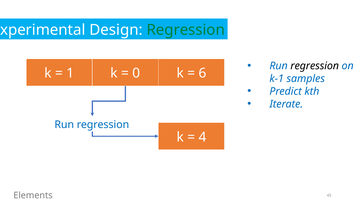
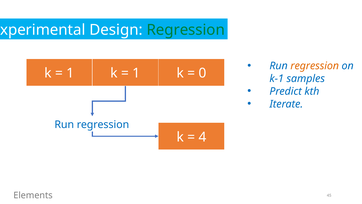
regression colour: black -> orange (315, 66)
0: 0 -> 1 (136, 73)
6: 6 -> 0 (202, 73)
